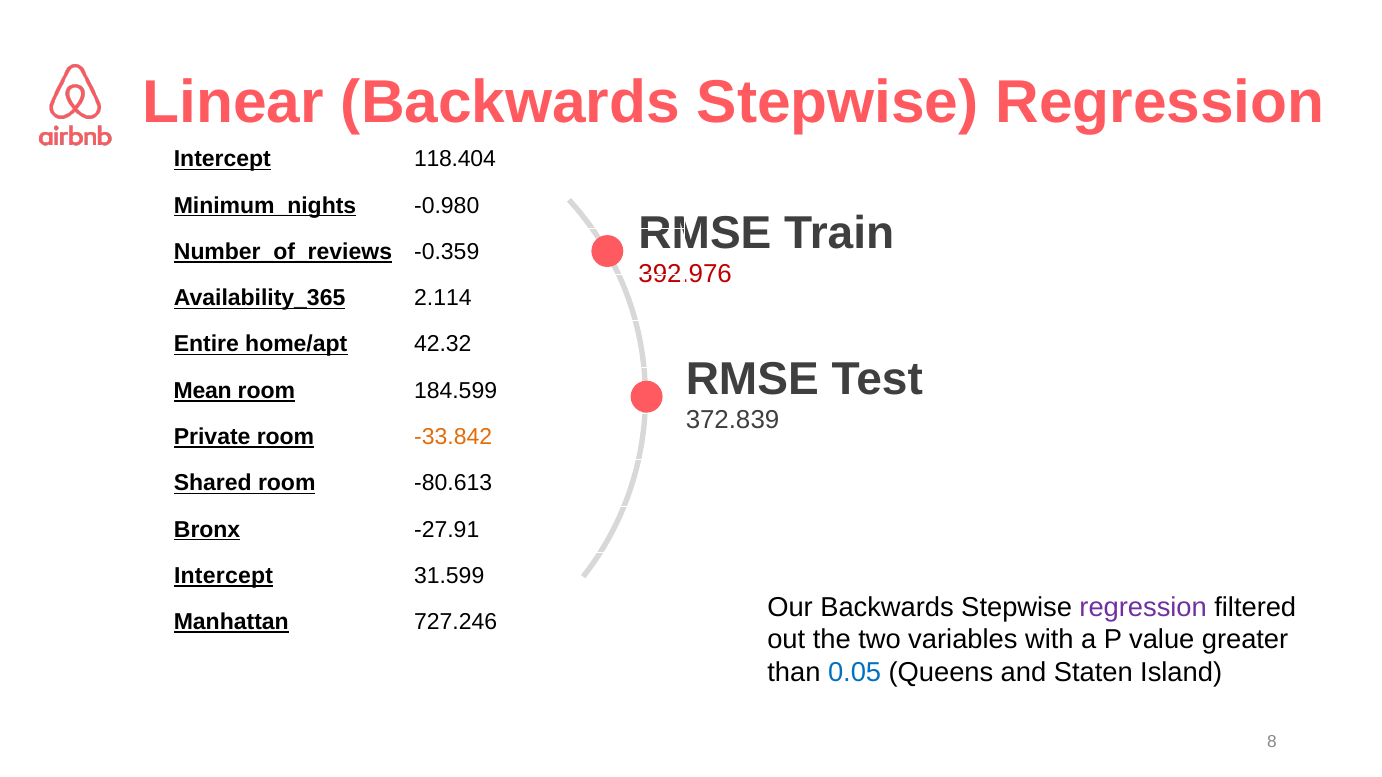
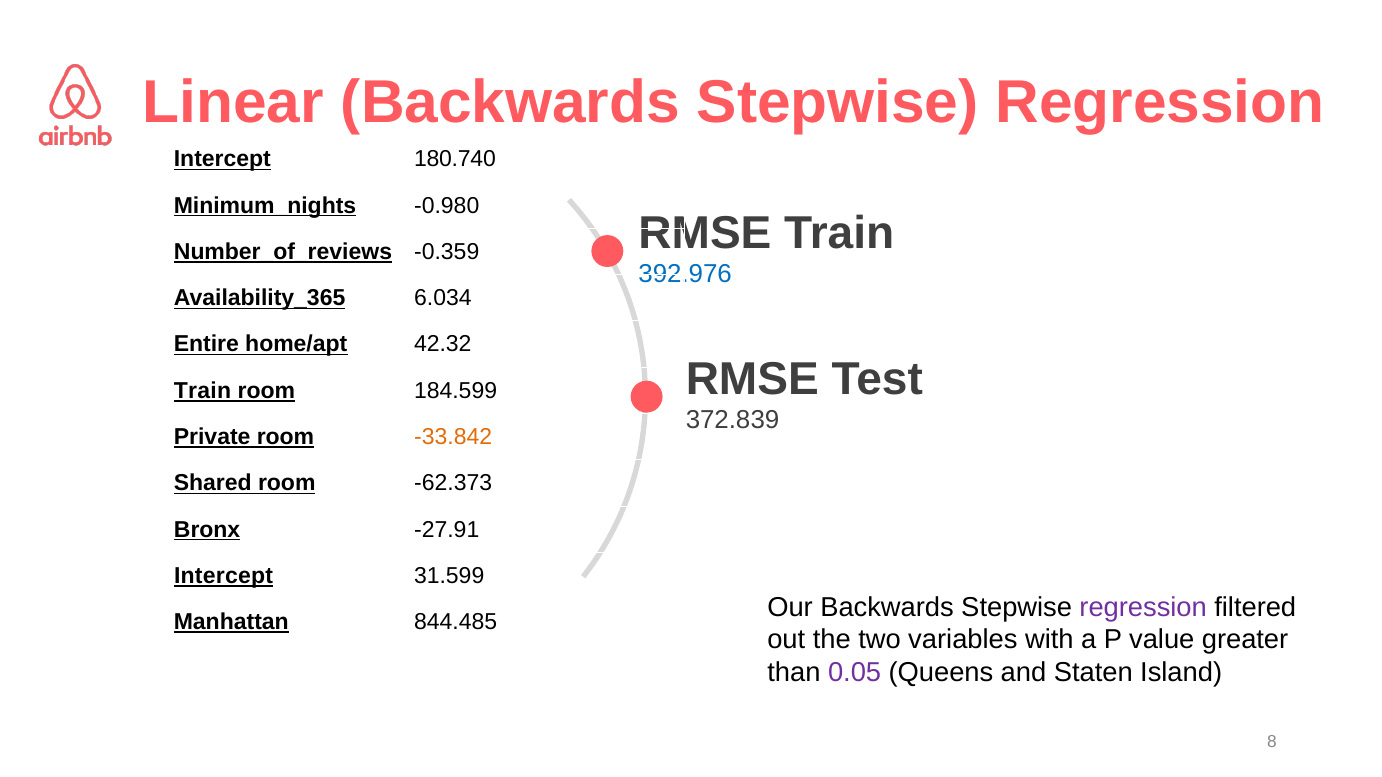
118.404: 118.404 -> 180.740 (455, 159)
392.976 colour: red -> blue (685, 274)
2.114: 2.114 -> 6.034 (443, 298)
Mean: Mean -> Train (203, 391)
-80.613: -80.613 -> -62.373 (453, 483)
727.246: 727.246 -> 844.485 (456, 622)
0.05 colour: blue -> purple (855, 673)
